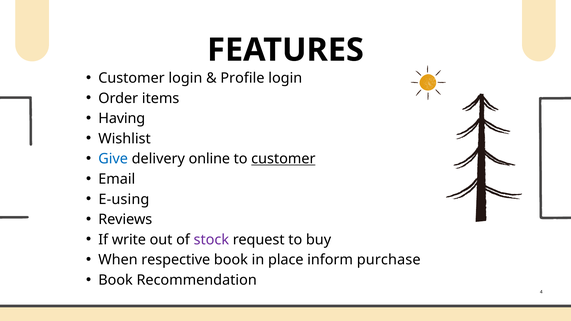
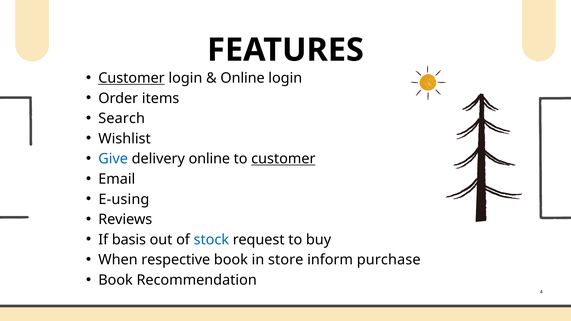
Customer underline: none -> present (131, 78)
Profile: Profile -> Online (243, 78)
Having: Having -> Search (122, 119)
write: write -> basis (129, 240)
stock colour: purple -> blue (211, 240)
place: place -> store (286, 260)
